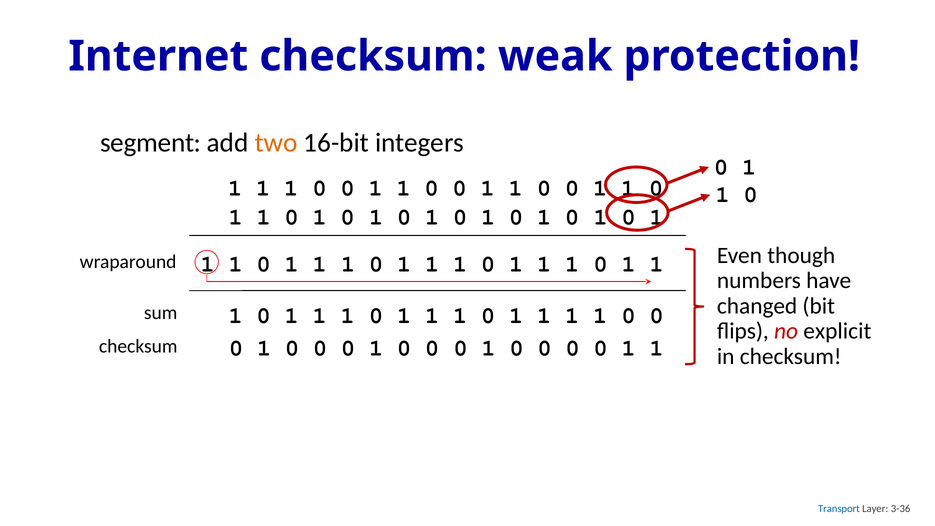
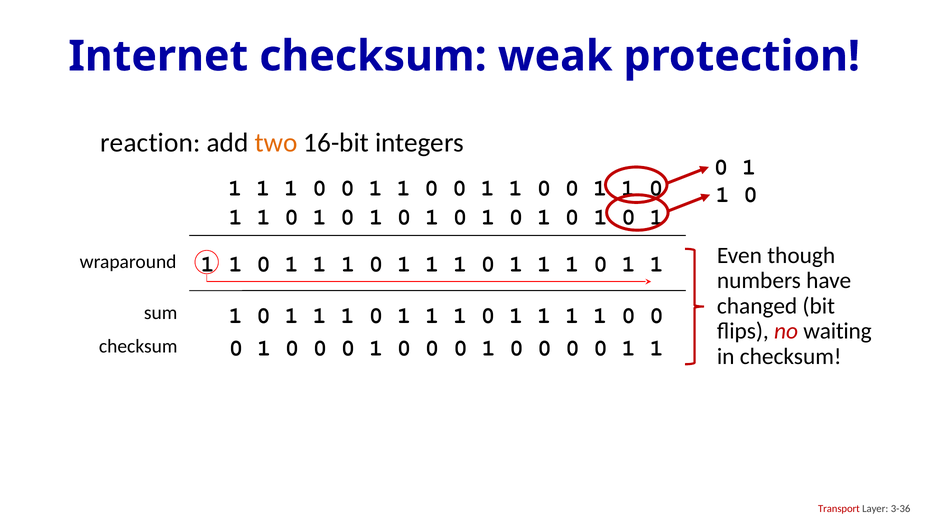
segment: segment -> reaction (150, 143)
explicit: explicit -> waiting (837, 331)
Transport colour: blue -> red (839, 509)
